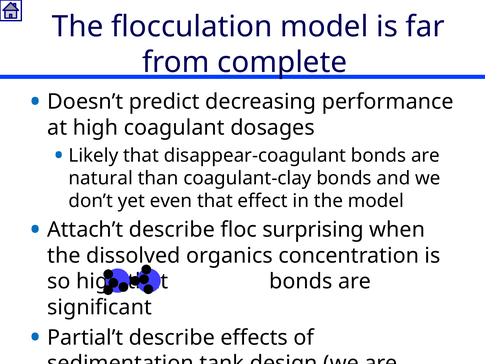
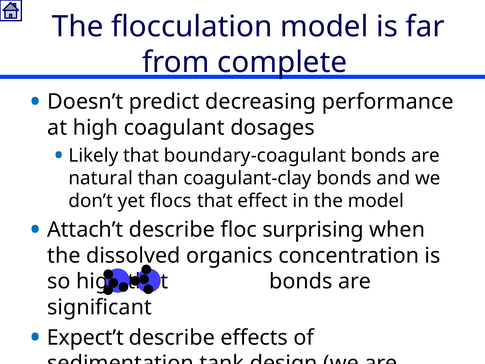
disappear-coagulant: disappear-coagulant -> boundary-coagulant (255, 155)
even: even -> flocs (171, 201)
Partial’t: Partial’t -> Expect’t (85, 337)
